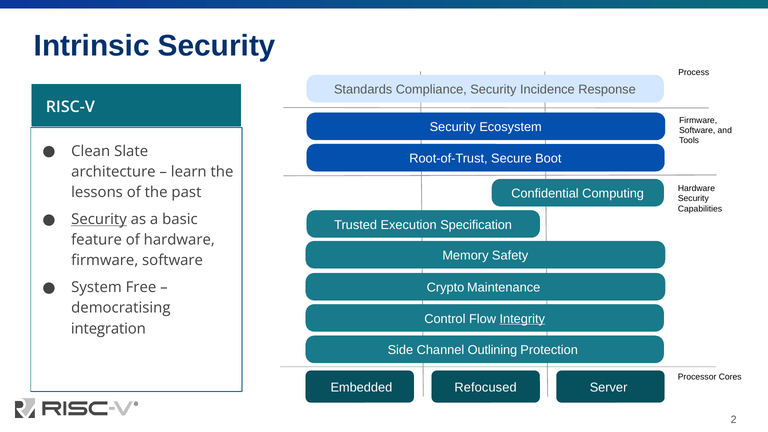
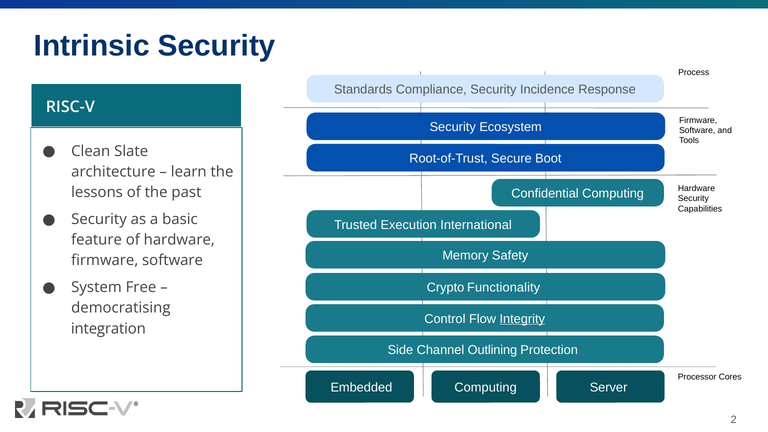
Security underline: present -> none (99, 219)
Specification: Specification -> International (476, 225)
Maintenance: Maintenance -> Functionality (504, 288)
Embedded Refocused: Refocused -> Computing (486, 387)
